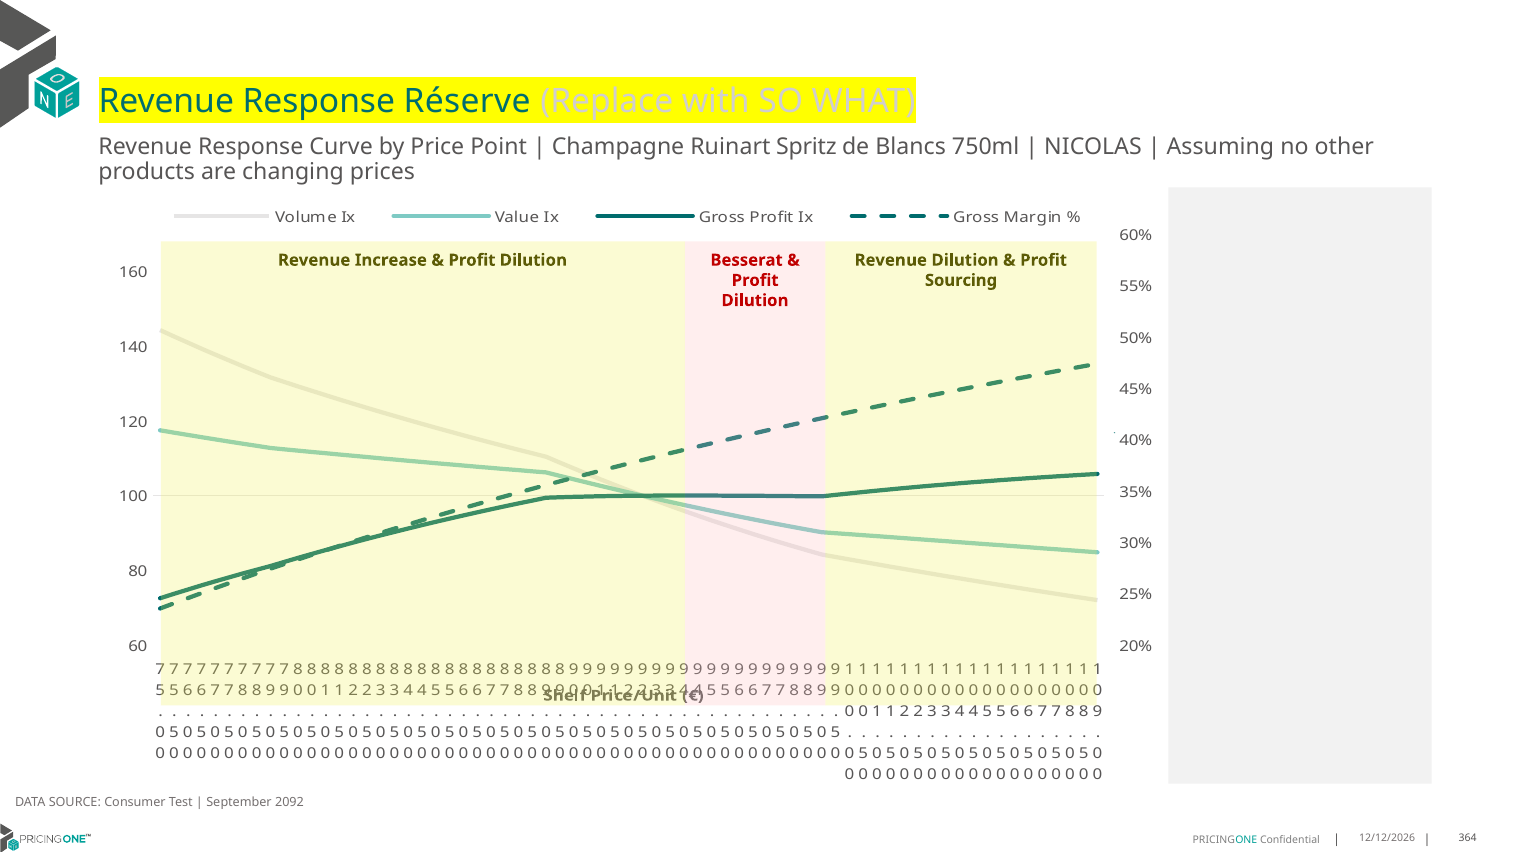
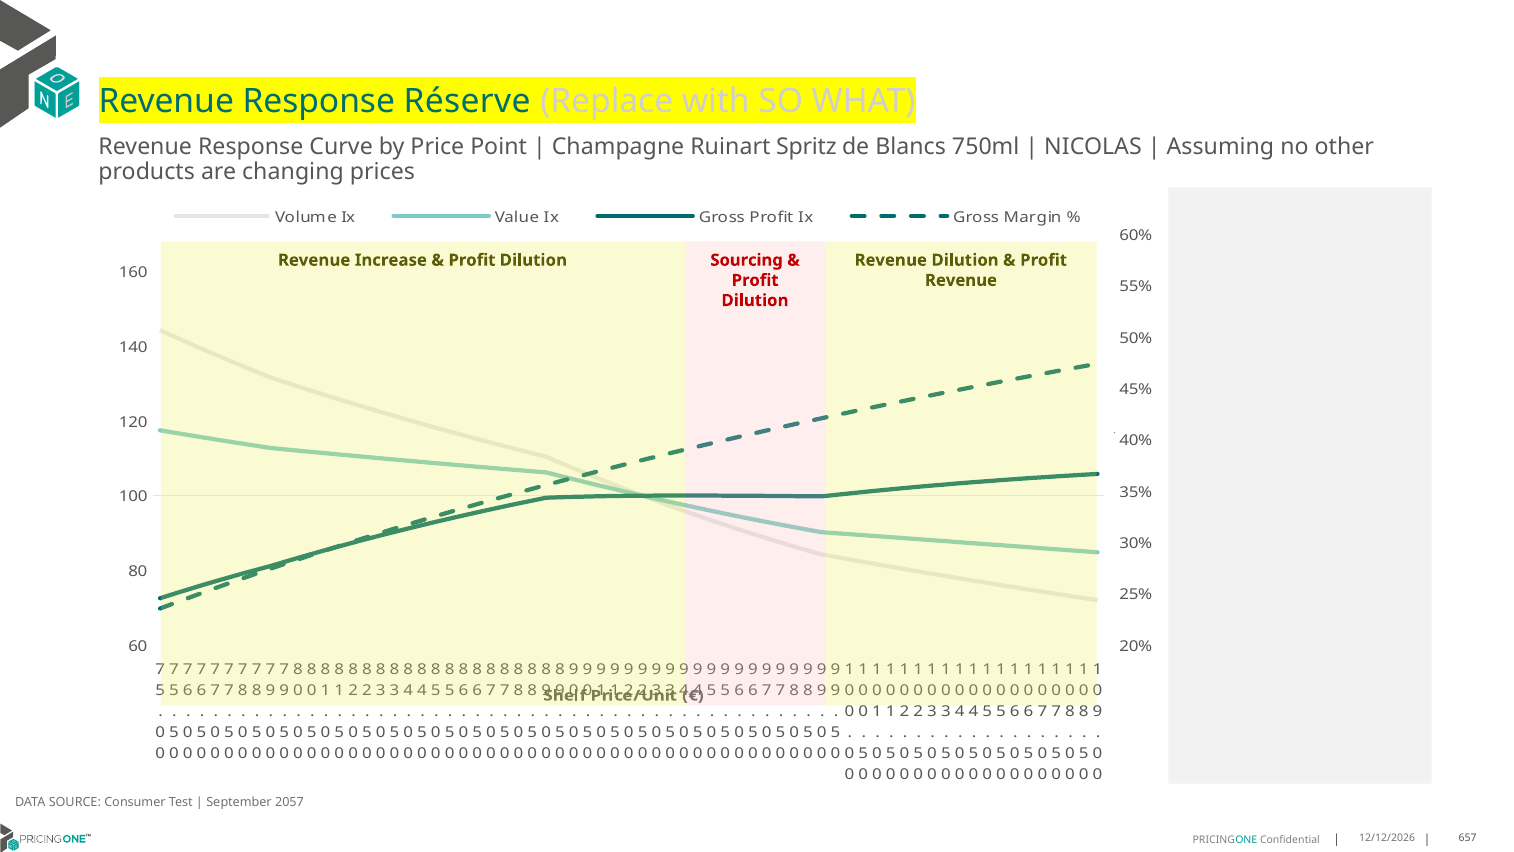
Besserat: Besserat -> Sourcing (747, 260)
Sourcing: Sourcing -> Revenue (961, 280)
2092: 2092 -> 2057 (289, 802)
364: 364 -> 657 (1468, 837)
